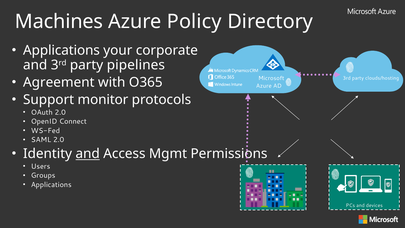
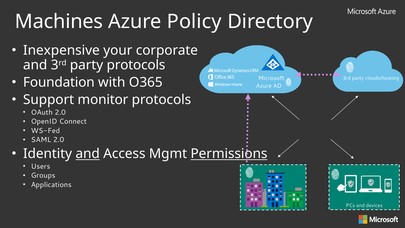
Applications: Applications -> Inexpensive (61, 50)
party pipelines: pipelines -> protocols (136, 65)
Agreement: Agreement -> Foundation (59, 82)
Permissions underline: none -> present (229, 154)
